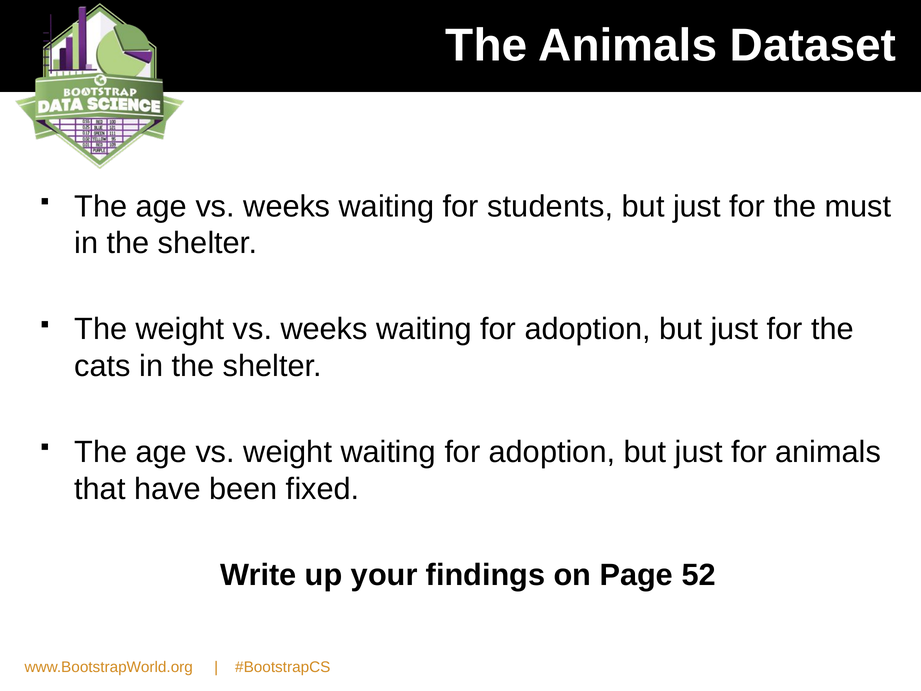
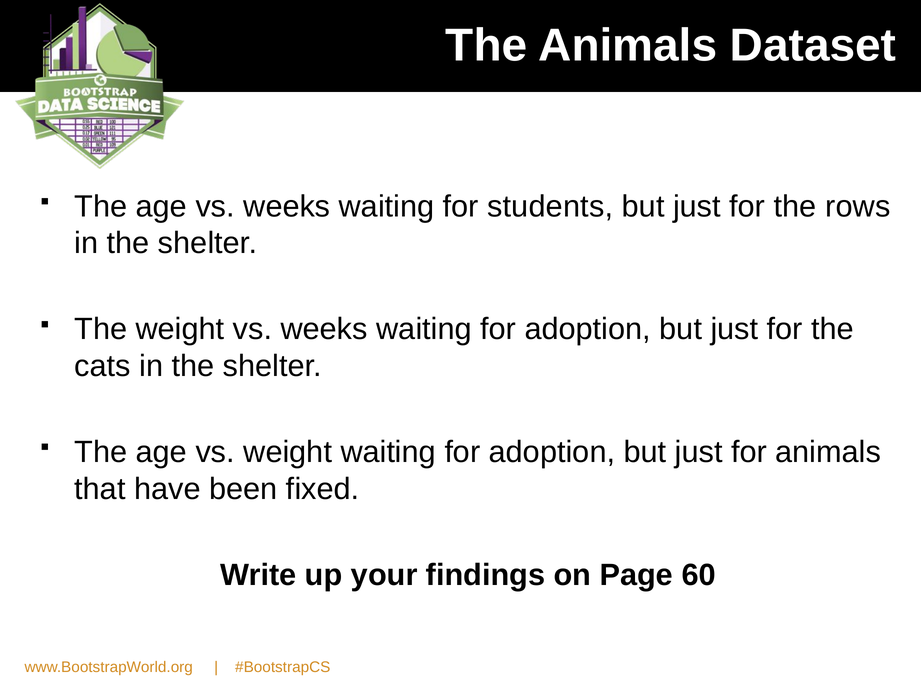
must: must -> rows (858, 206)
52: 52 -> 60 (699, 575)
